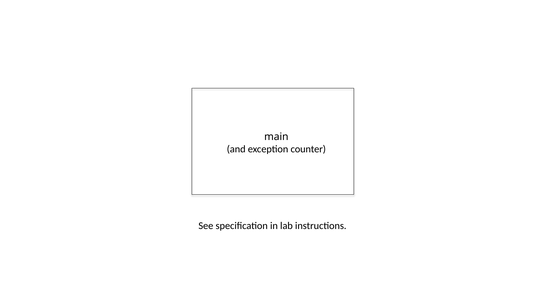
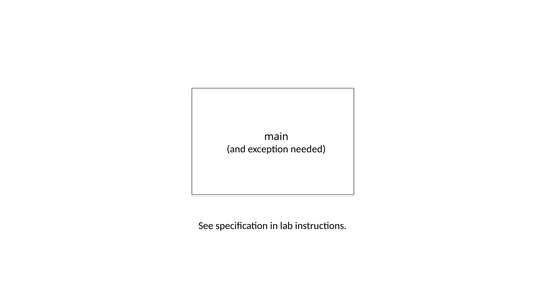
counter: counter -> needed (308, 149)
